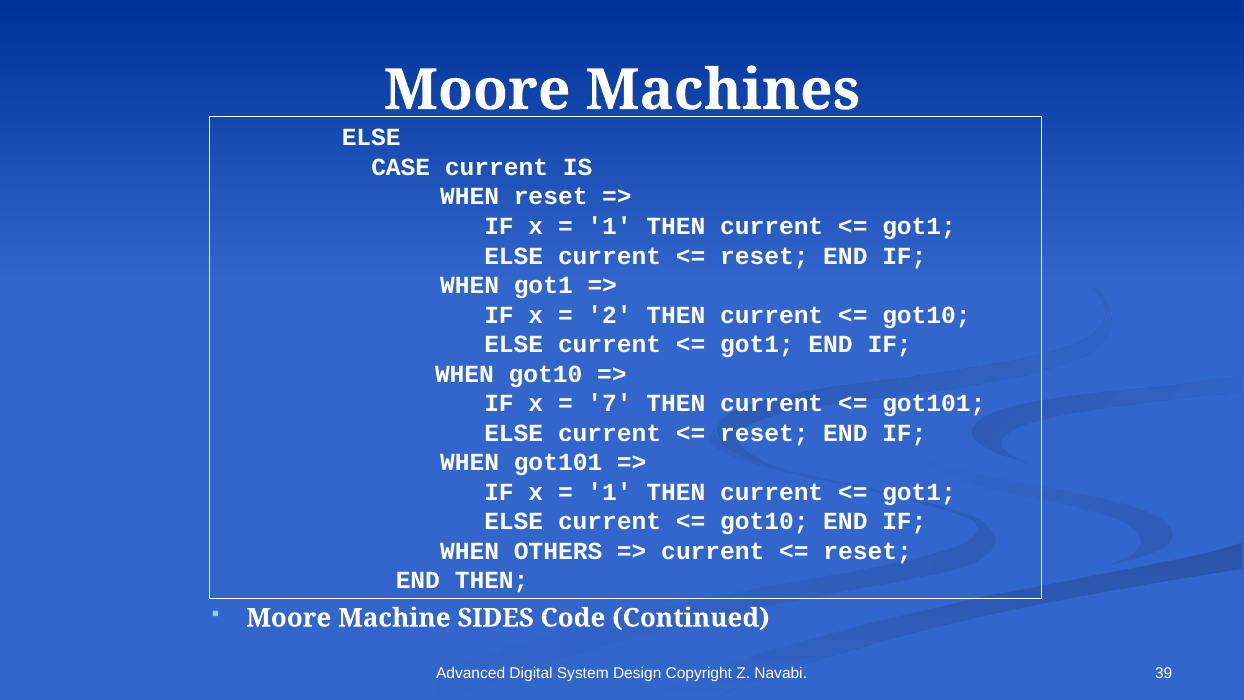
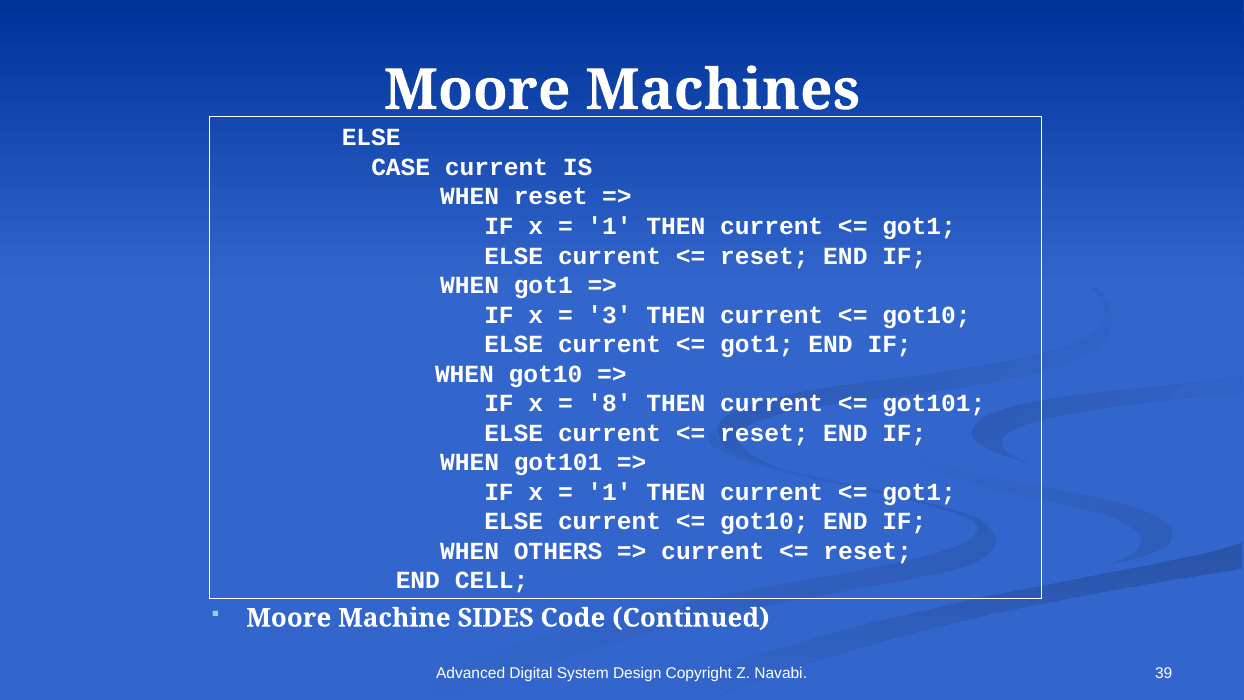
2: 2 -> 3 (610, 315)
7: 7 -> 8 (610, 403)
END THEN: THEN -> CELL (492, 581)
